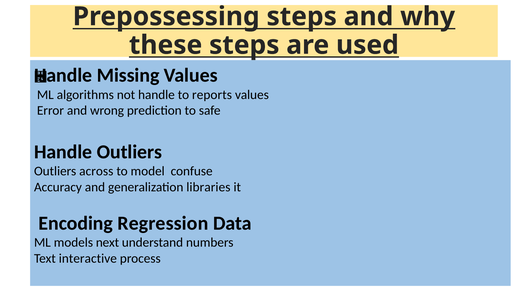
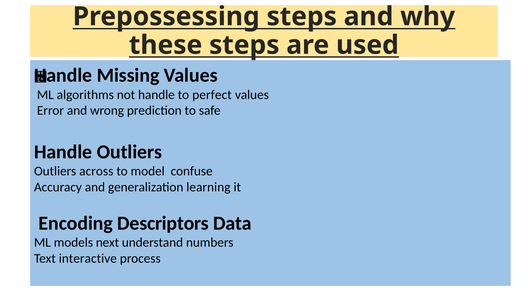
reports: reports -> perfect (212, 95)
libraries: libraries -> learning (208, 187)
Regression: Regression -> Descriptors (163, 223)
